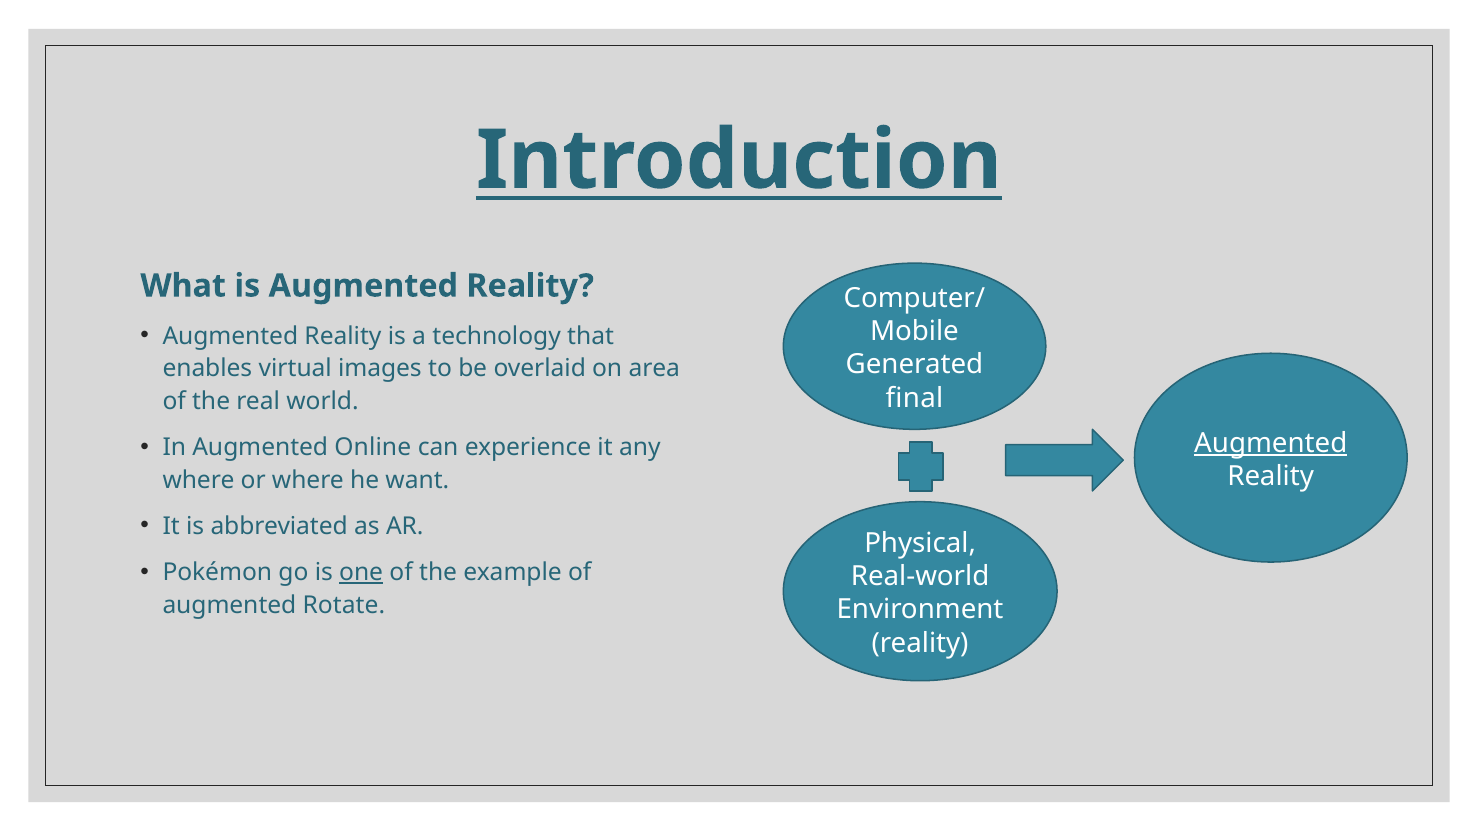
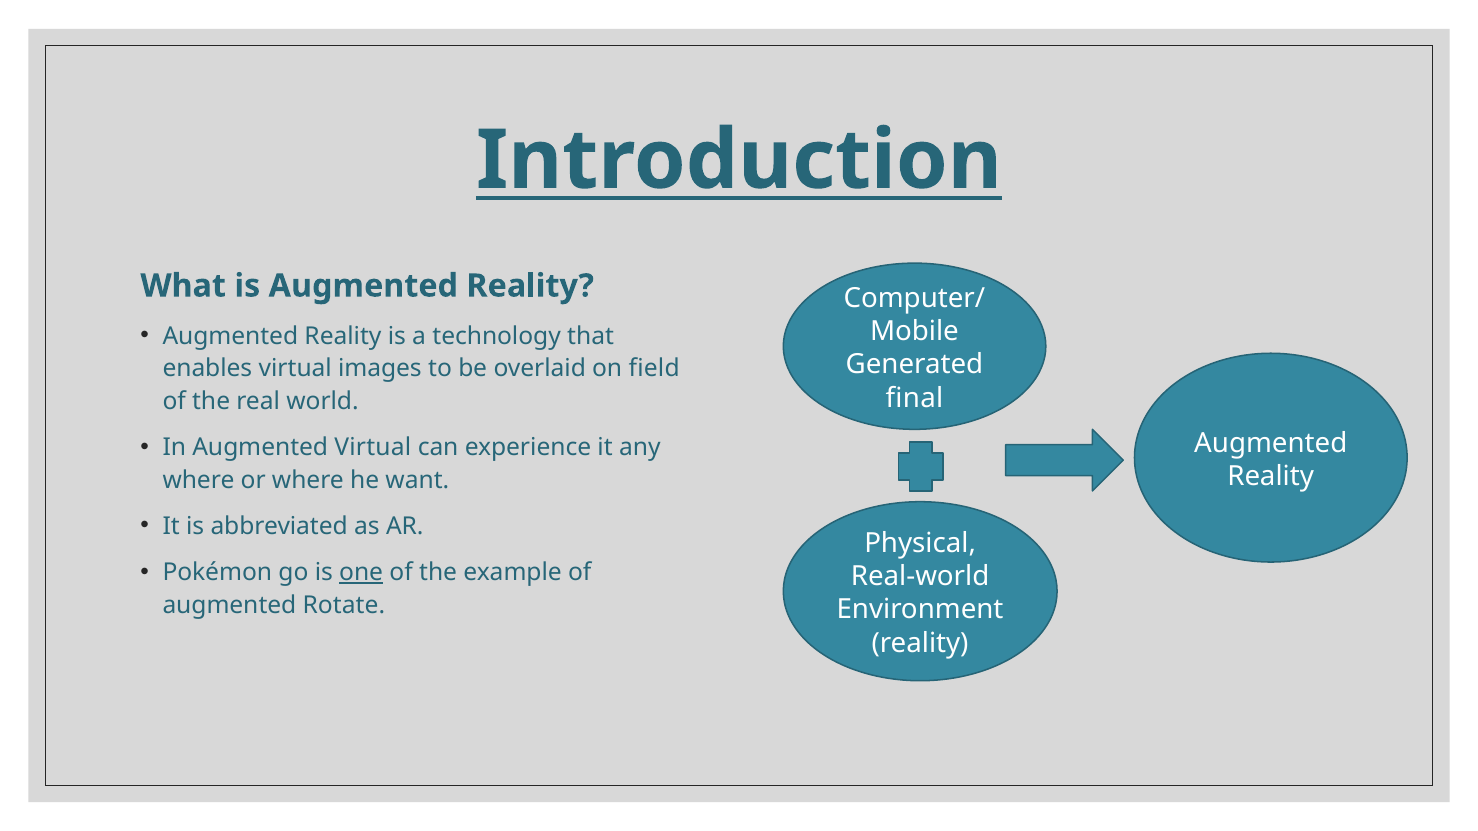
area: area -> field (654, 369)
Augmented Online: Online -> Virtual (373, 448)
Augmented underline: present -> none (1271, 443)
